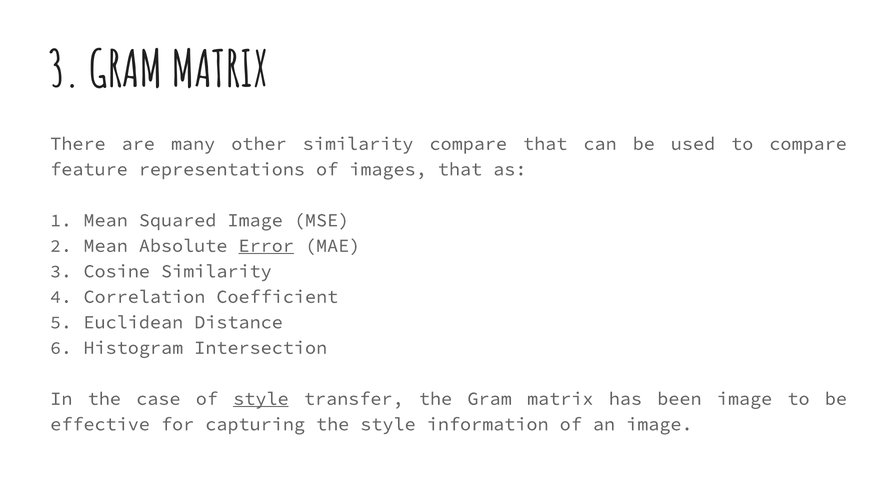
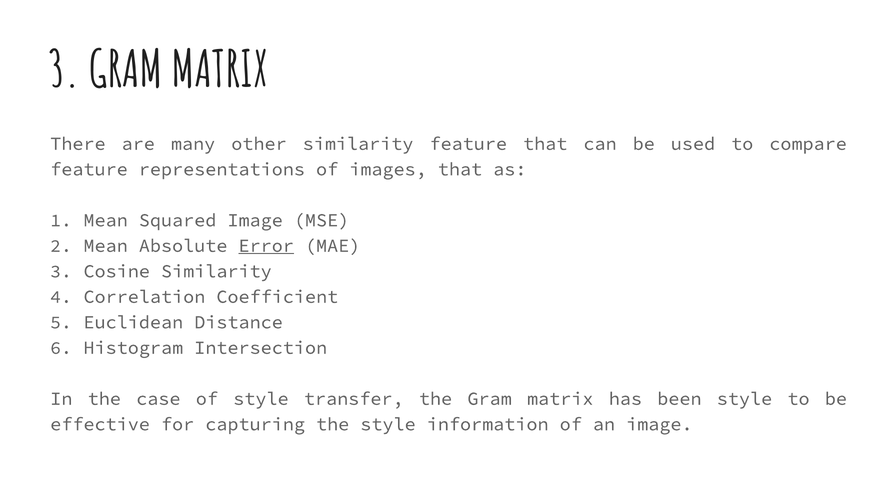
similarity compare: compare -> feature (468, 144)
style underline: present -> none (261, 399)
been image: image -> style (744, 399)
